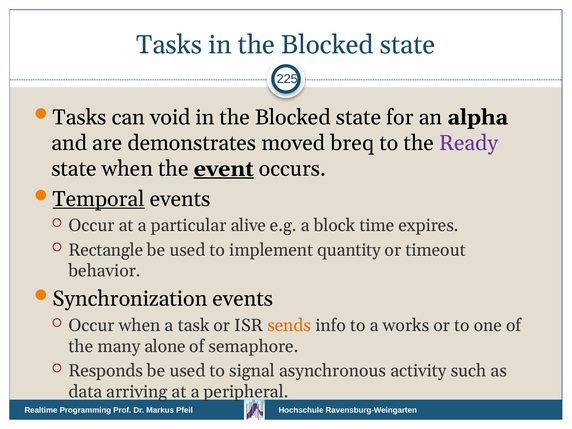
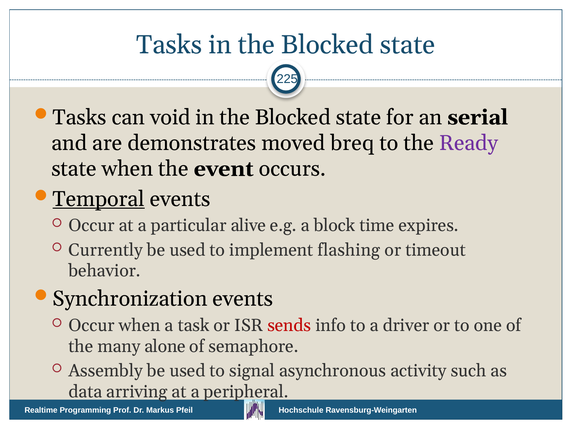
alpha: alpha -> serial (478, 117)
event underline: present -> none (224, 169)
Rectangle: Rectangle -> Currently (106, 250)
quantity: quantity -> flashing (349, 250)
sends colour: orange -> red (289, 325)
works: works -> driver (406, 325)
Responds: Responds -> Assembly (106, 371)
